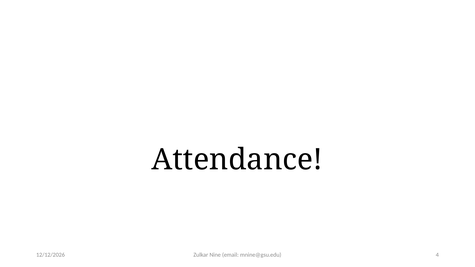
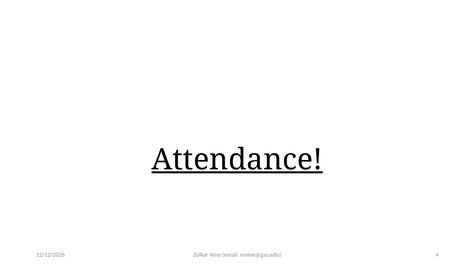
Attendance underline: none -> present (237, 160)
